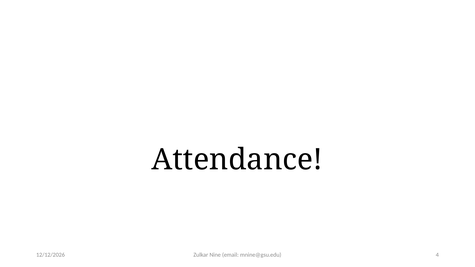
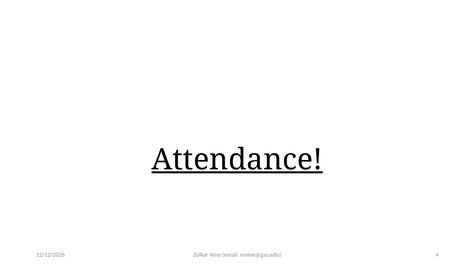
Attendance underline: none -> present (237, 160)
